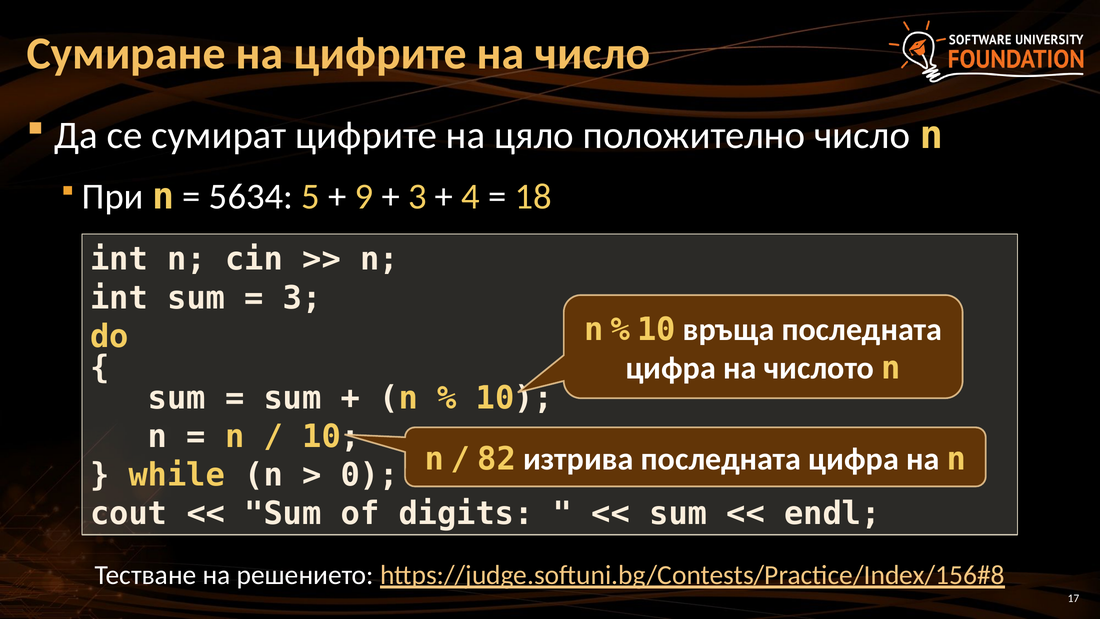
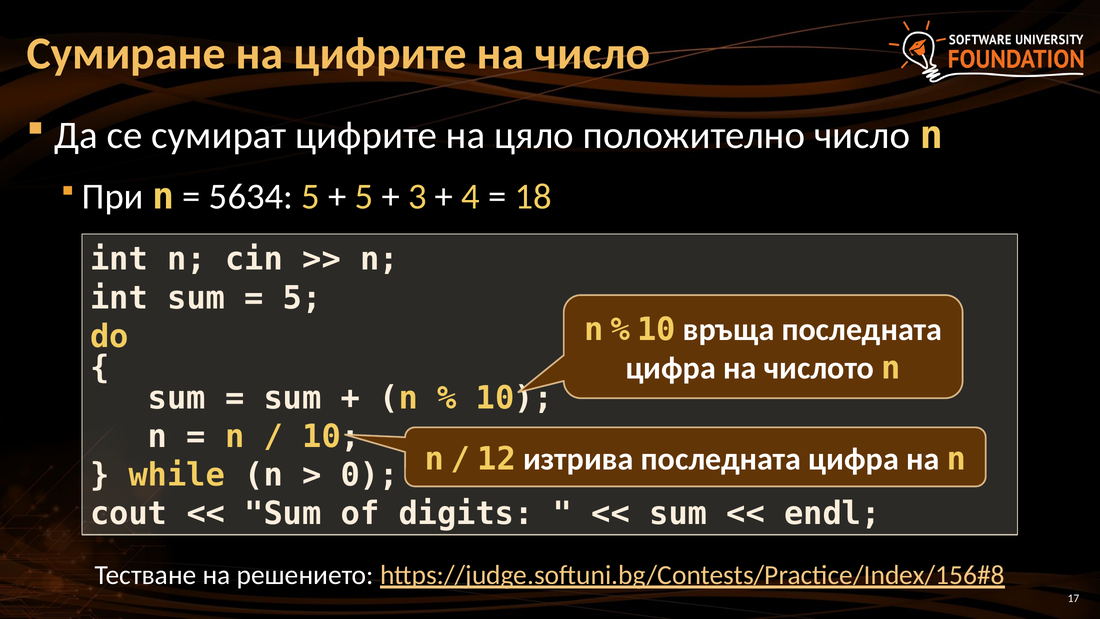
9: 9 -> 5 (364, 197)
3: 3 -> 5 (302, 298)
82: 82 -> 12 (497, 459)
